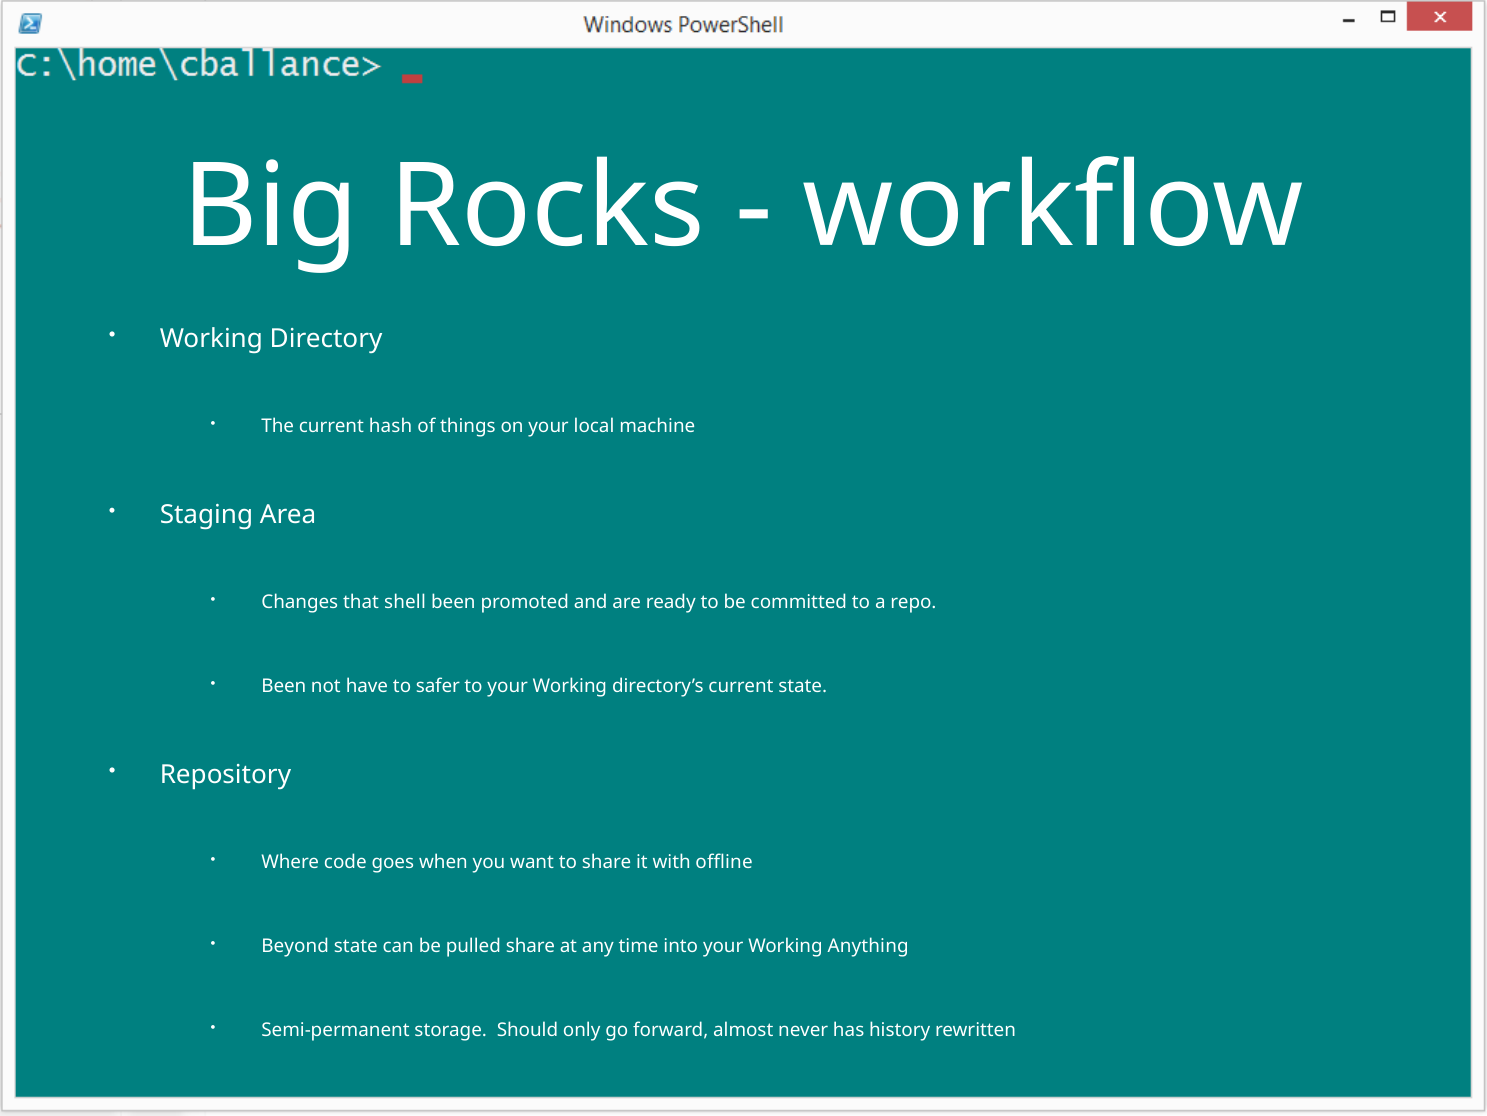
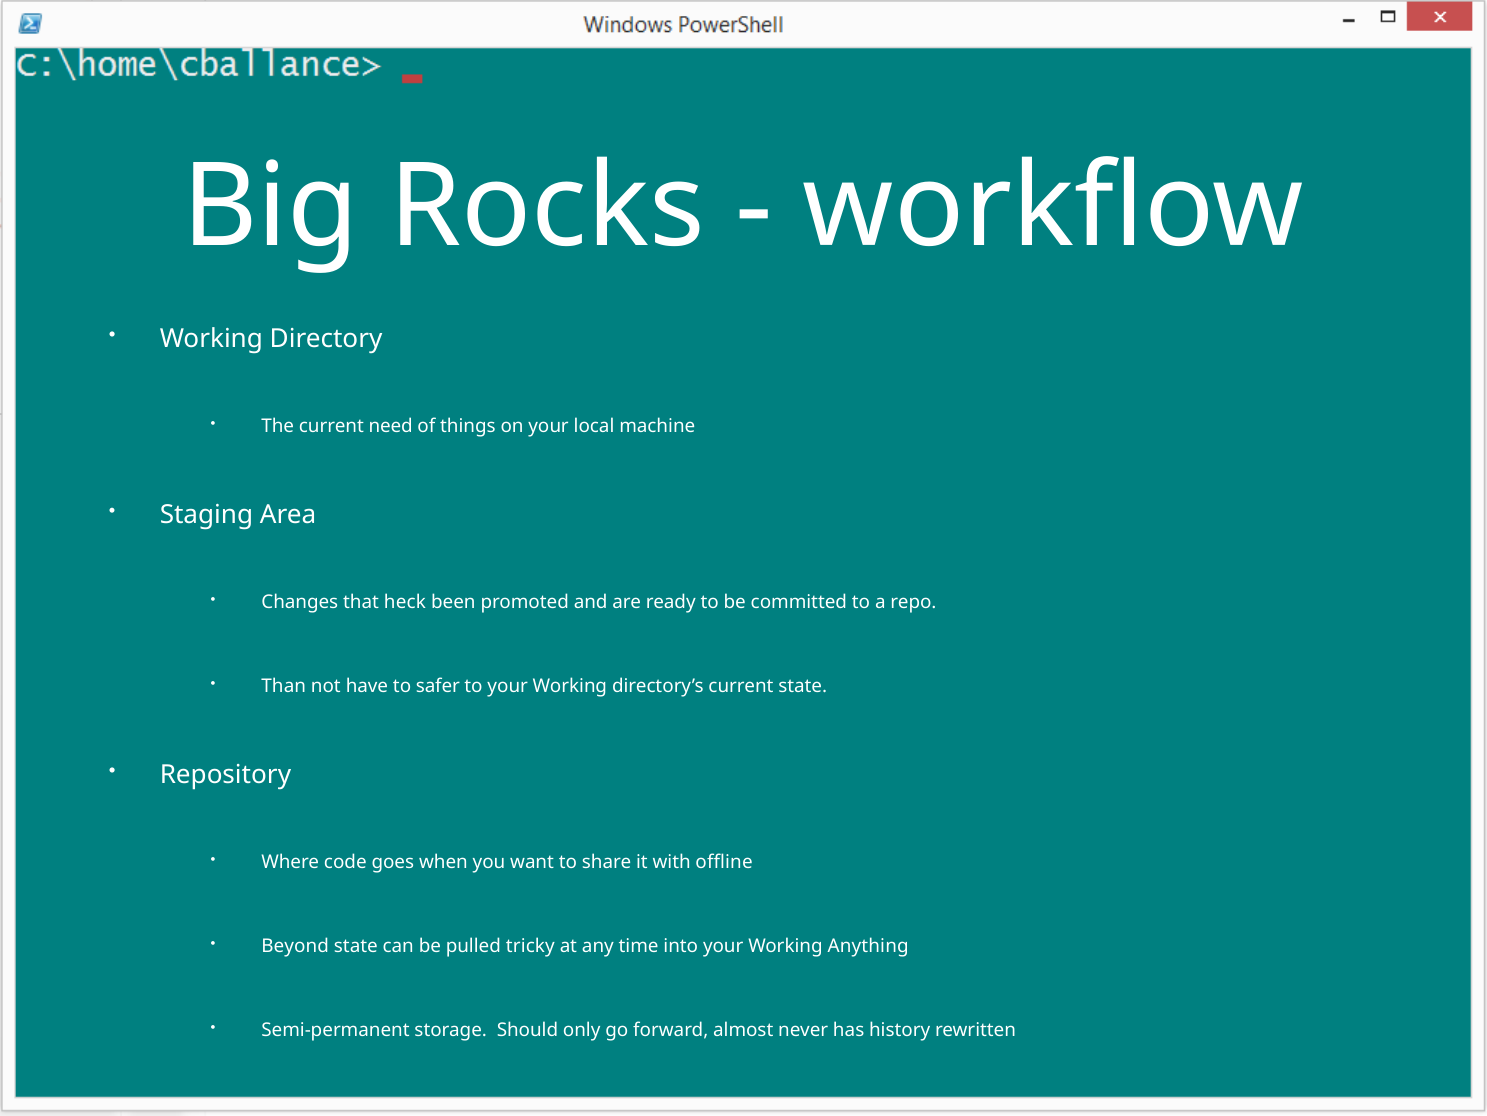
hash: hash -> need (391, 426)
shell: shell -> heck (405, 602)
Been: Been -> Than (284, 686)
pulled share: share -> tricky (530, 946)
